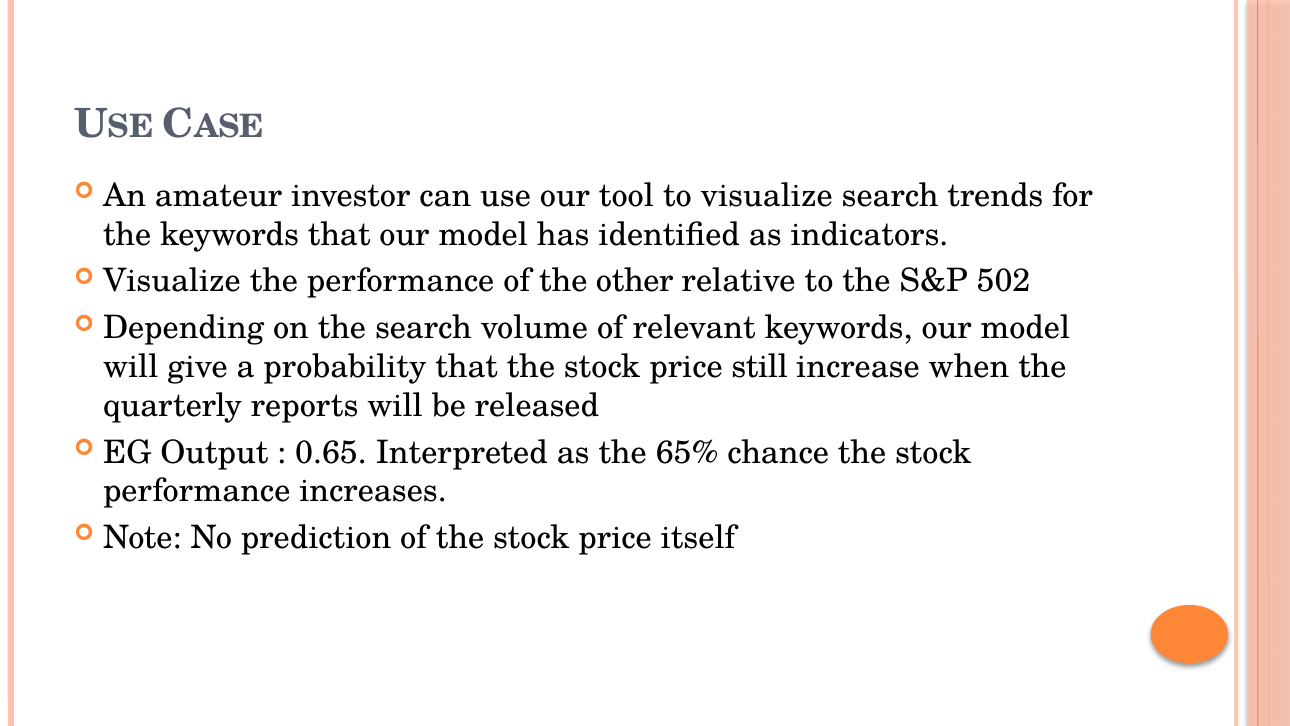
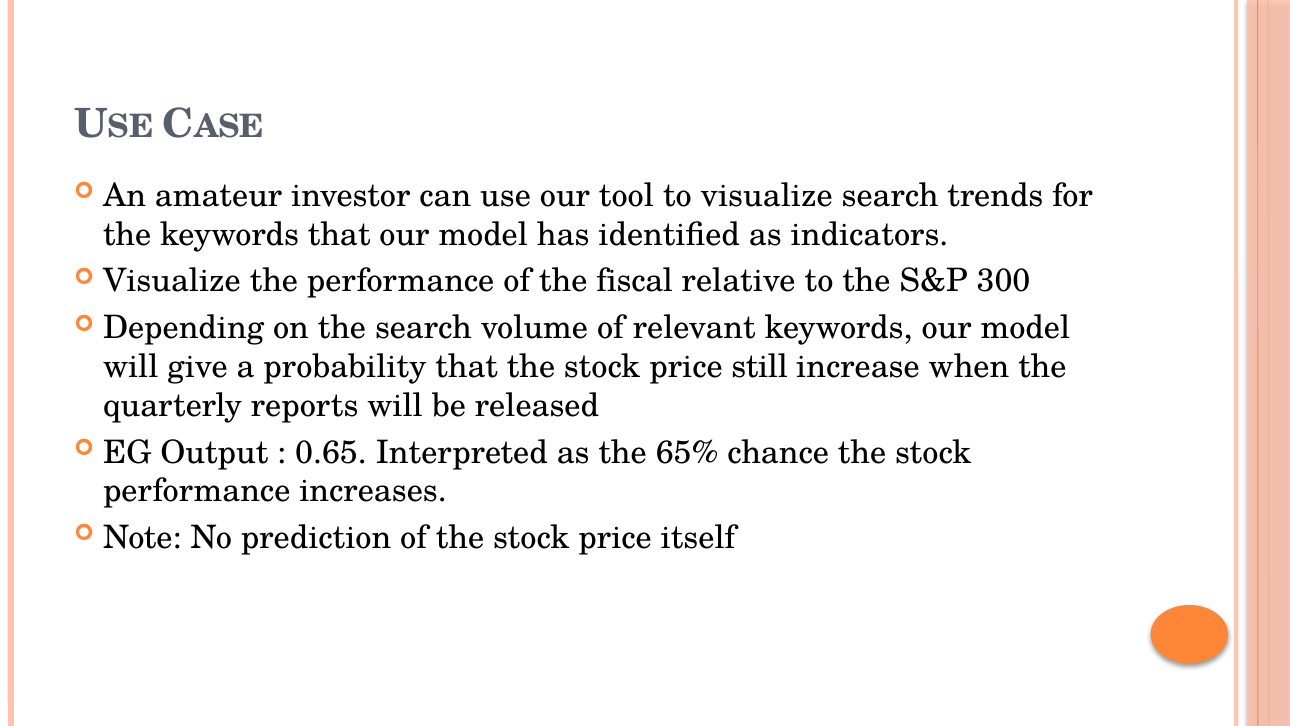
other: other -> fiscal (635, 281)
502: 502 -> 300 (1004, 281)
